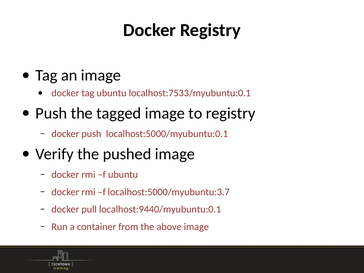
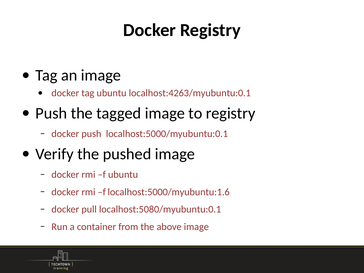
localhost:7533/myubuntu:0.1: localhost:7533/myubuntu:0.1 -> localhost:4263/myubuntu:0.1 (190, 93)
localhost:5000/myubuntu:3.7: localhost:5000/myubuntu:3.7 -> localhost:5000/myubuntu:1.6 (169, 192)
localhost:9440/myubuntu:0.1: localhost:9440/myubuntu:0.1 -> localhost:5080/myubuntu:0.1 (160, 209)
